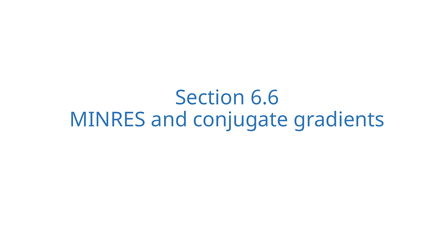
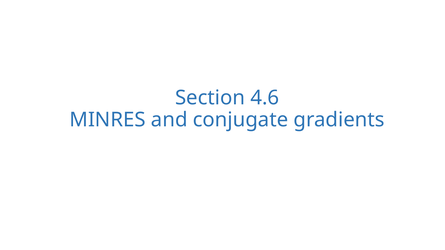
6.6: 6.6 -> 4.6 (265, 98)
